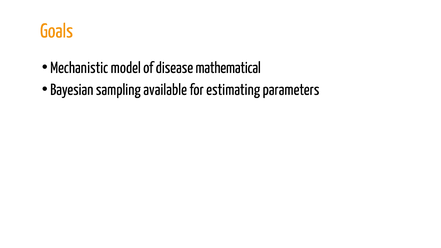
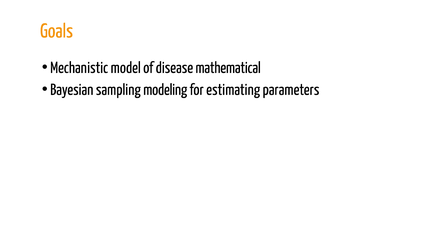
available: available -> modeling (165, 90)
